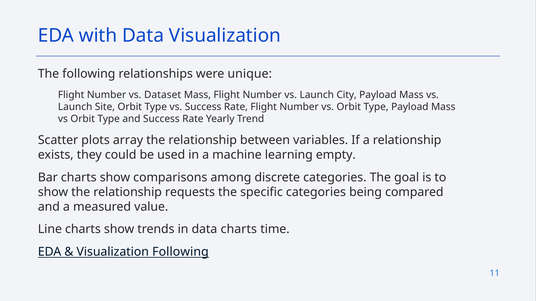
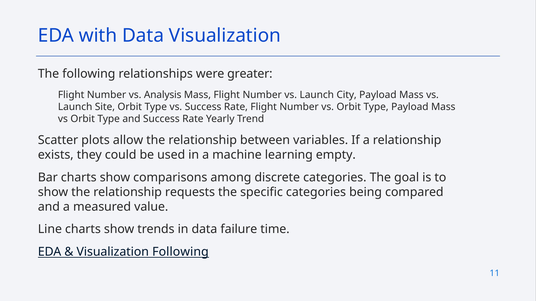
unique: unique -> greater (250, 74)
Dataset: Dataset -> Analysis (163, 95)
array: array -> allow (128, 140)
data charts: charts -> failure (239, 230)
